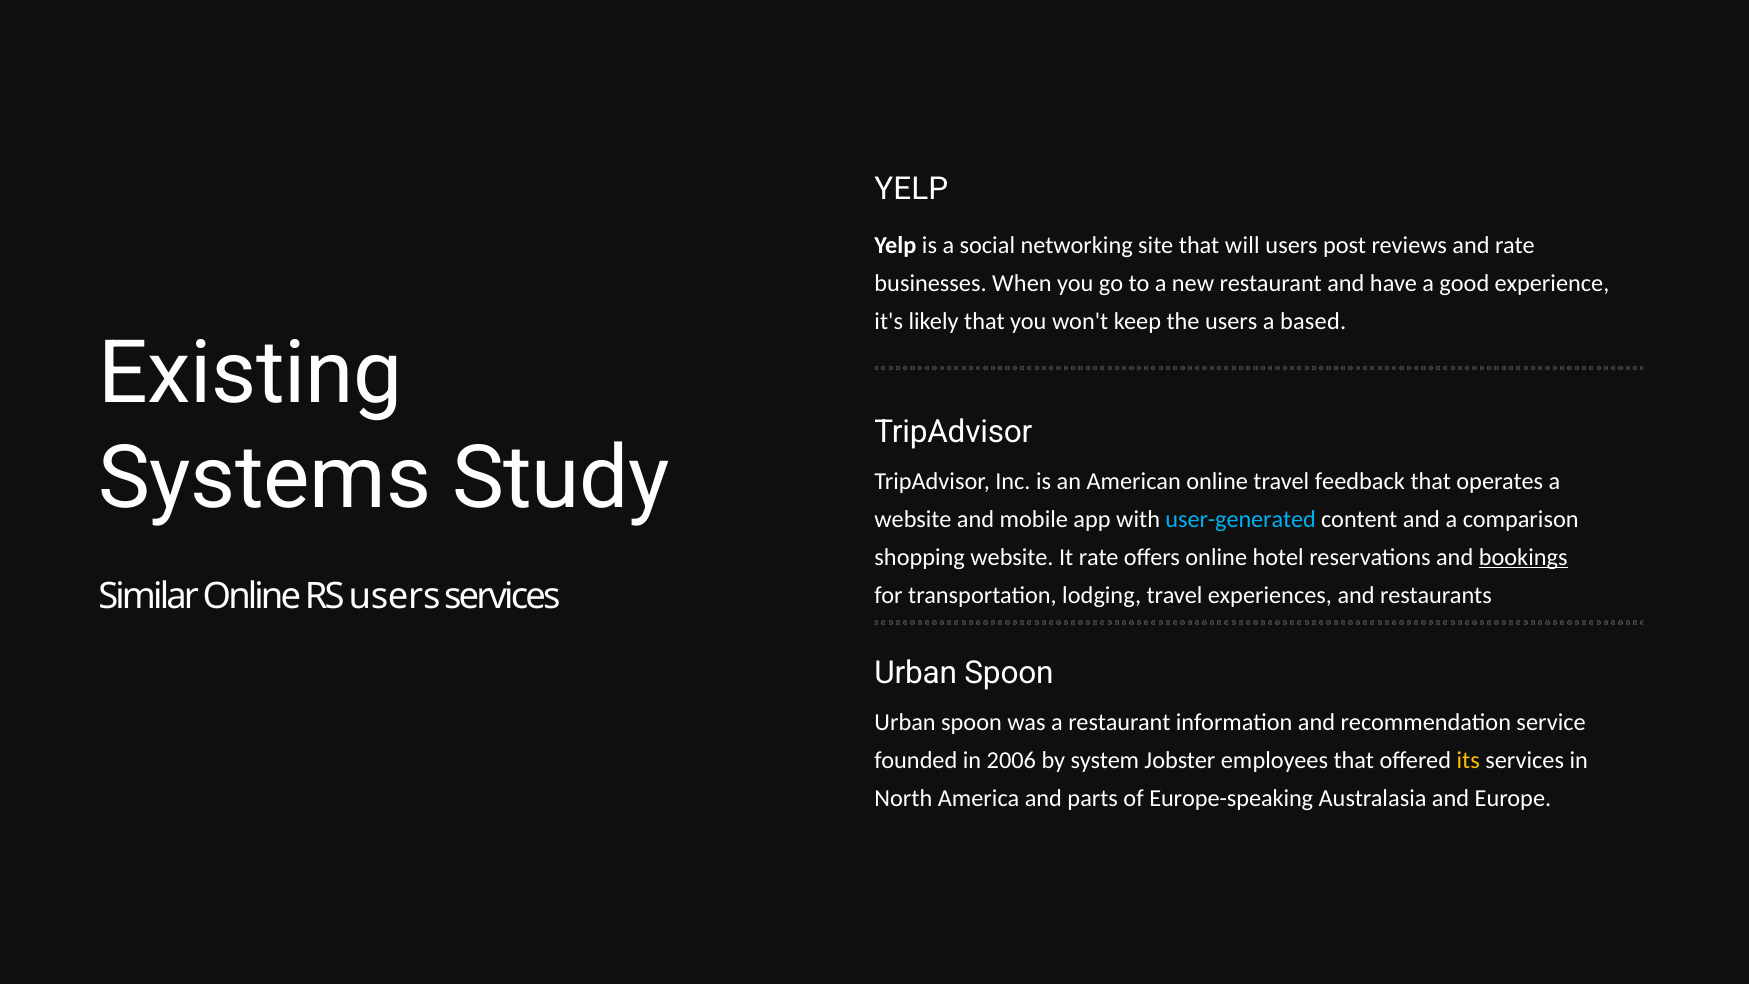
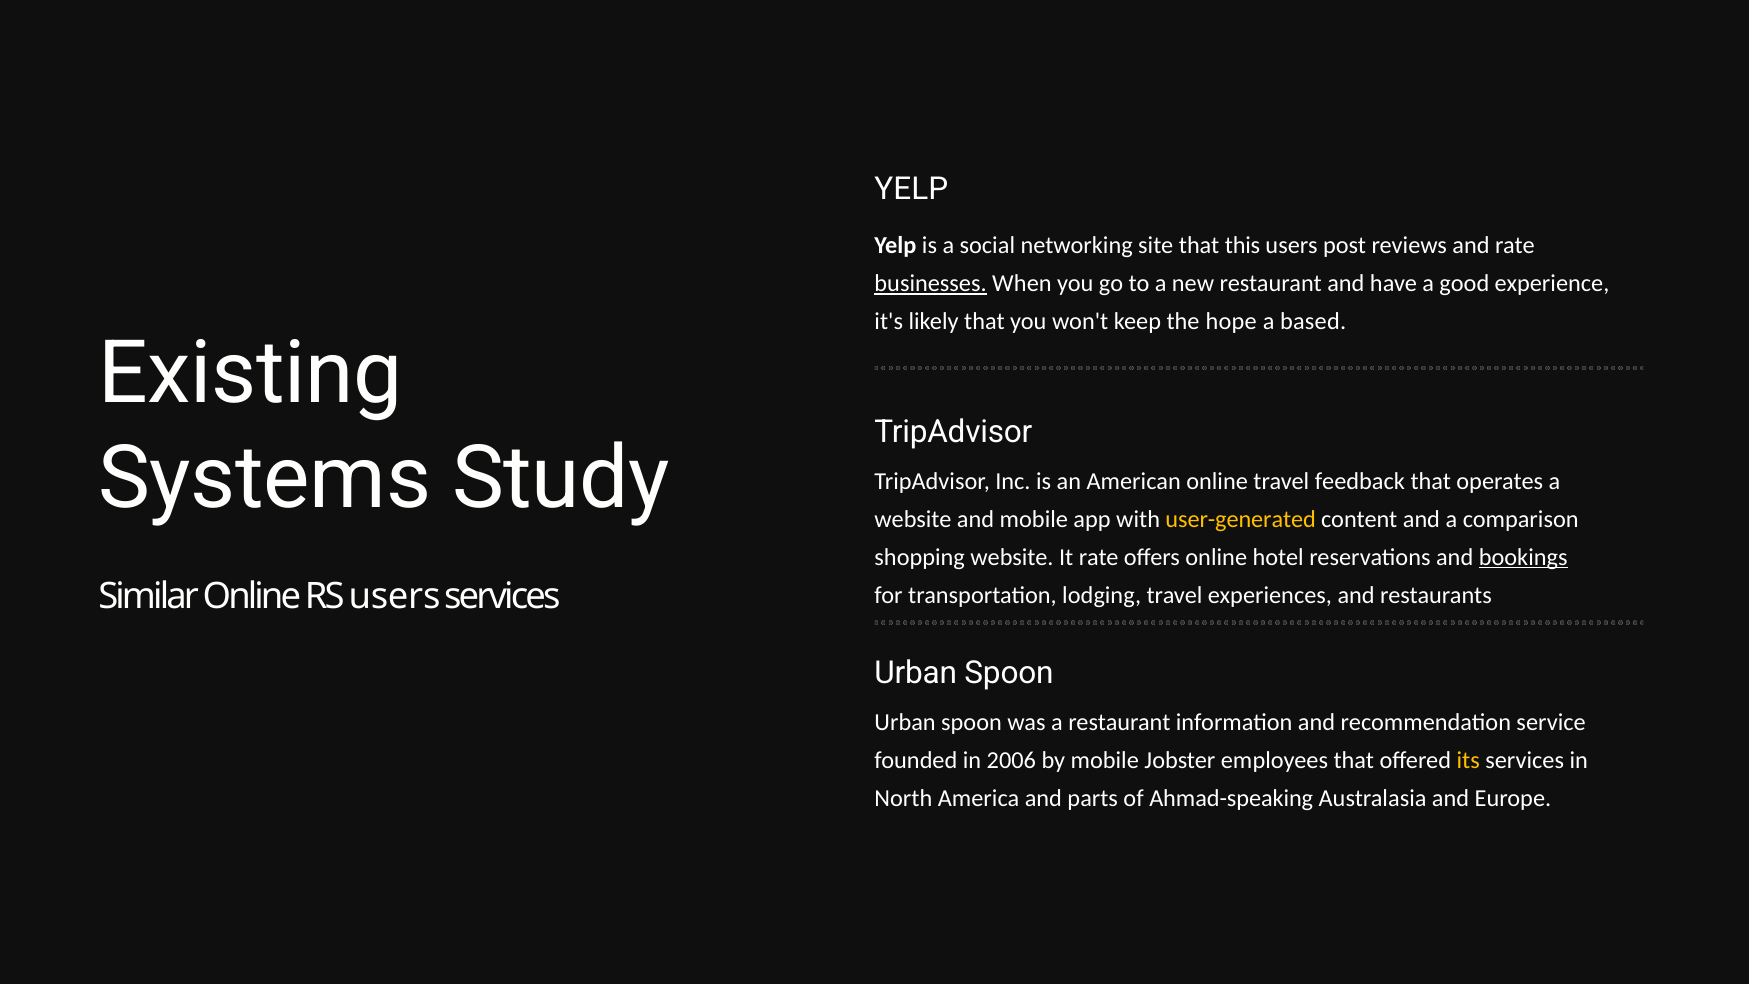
will: will -> this (1243, 246)
businesses underline: none -> present (931, 284)
the users: users -> hope (1231, 321)
user-generated colour: light blue -> yellow (1241, 519)
by system: system -> mobile (1105, 760)
Europe-speaking: Europe-speaking -> Ahmad-speaking (1231, 798)
